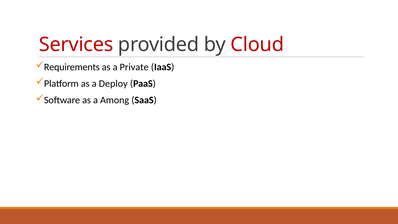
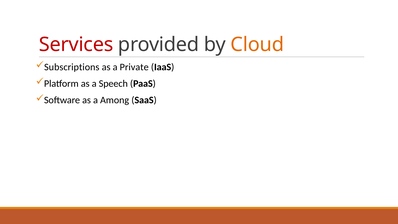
Cloud colour: red -> orange (257, 45)
Requirements: Requirements -> Subscriptions (72, 67)
Deploy: Deploy -> Speech (113, 84)
